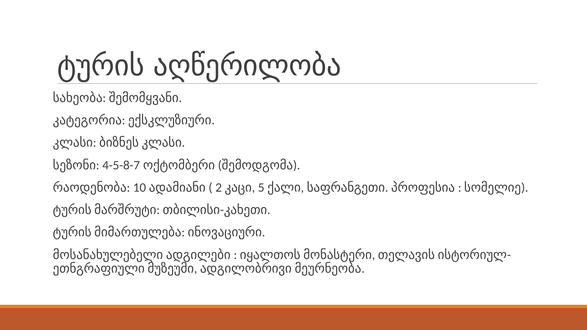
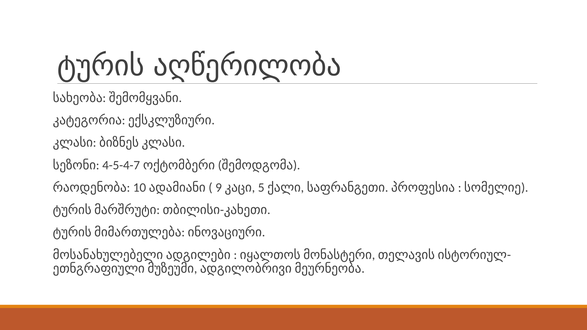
4-5-8-7: 4-5-8-7 -> 4-5-4-7 (121, 165)
2: 2 -> 9 (219, 188)
